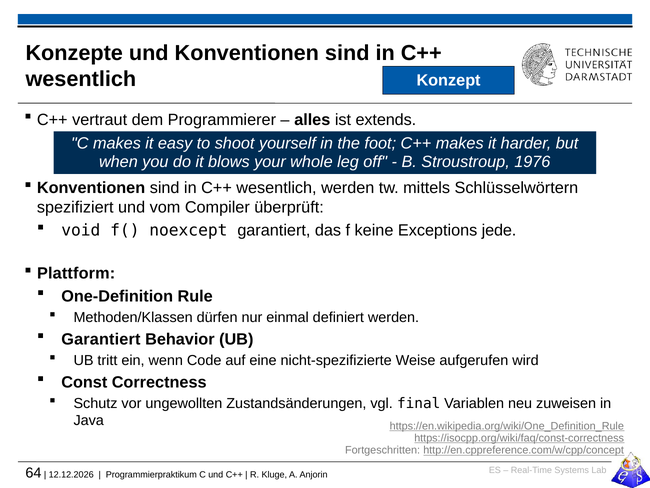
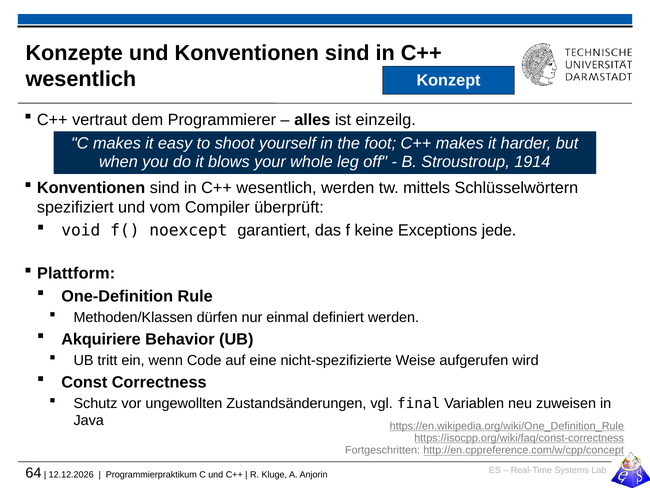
extends: extends -> einzeilg (386, 120)
1976: 1976 -> 1914 (532, 162)
Garantiert: Garantiert -> Akquiriere (101, 339)
